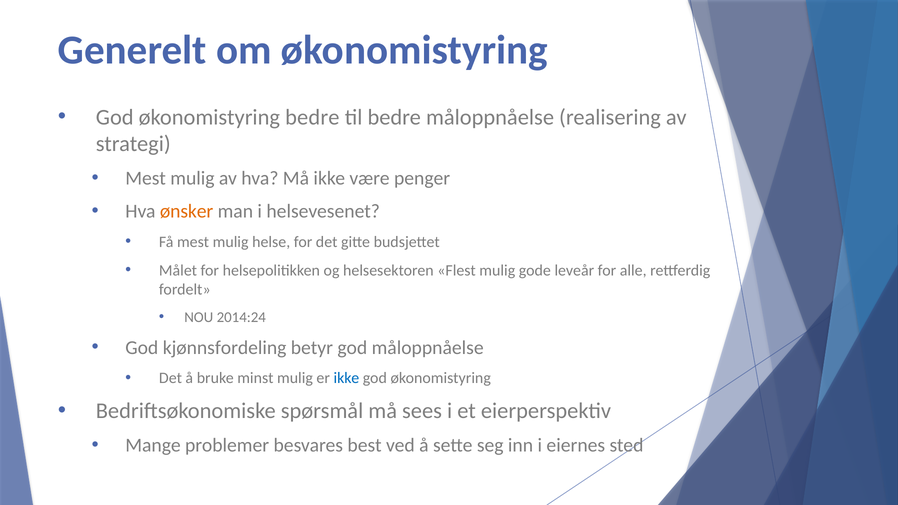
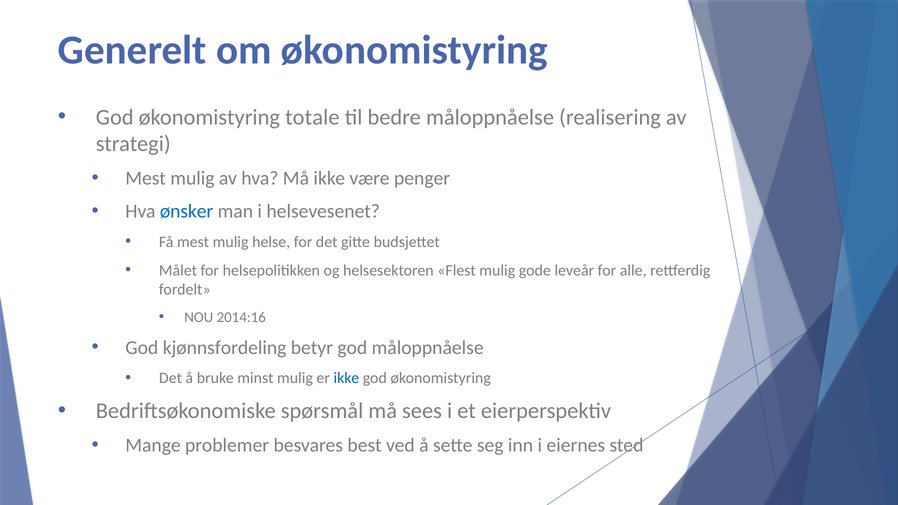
økonomistyring bedre: bedre -> totale (312, 117)
ønsker colour: orange -> blue (187, 211)
2014:24: 2014:24 -> 2014:16 (241, 317)
